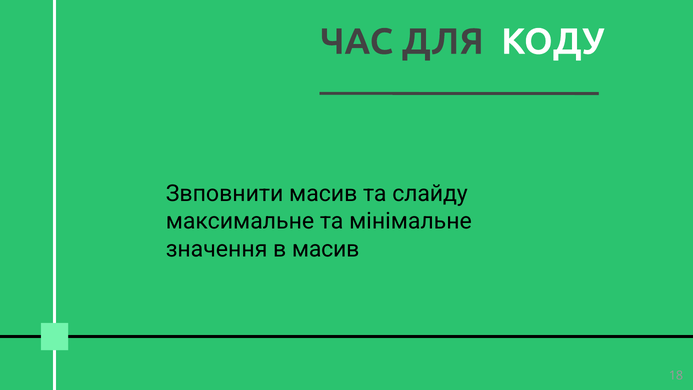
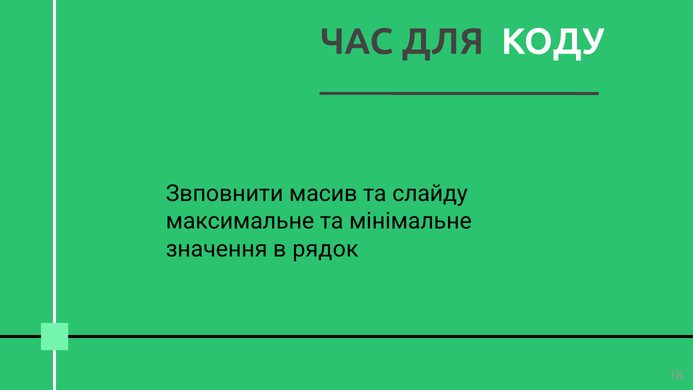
в масив: масив -> рядок (325, 249)
